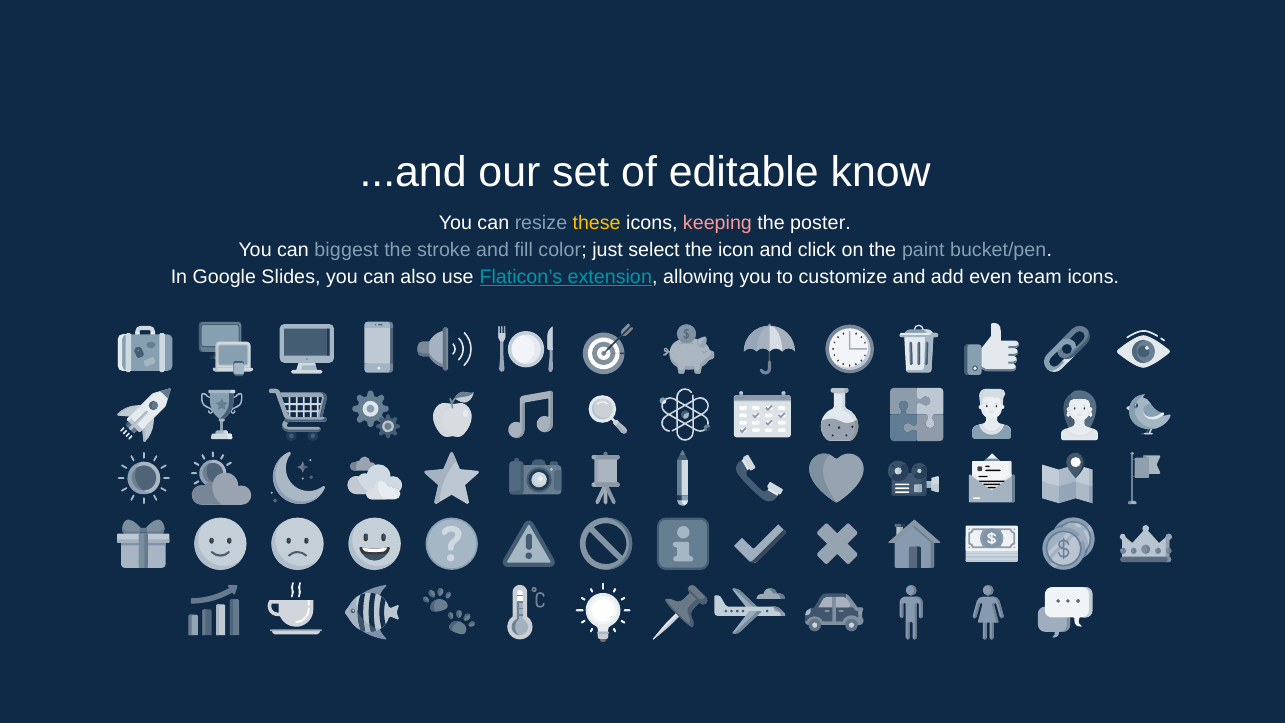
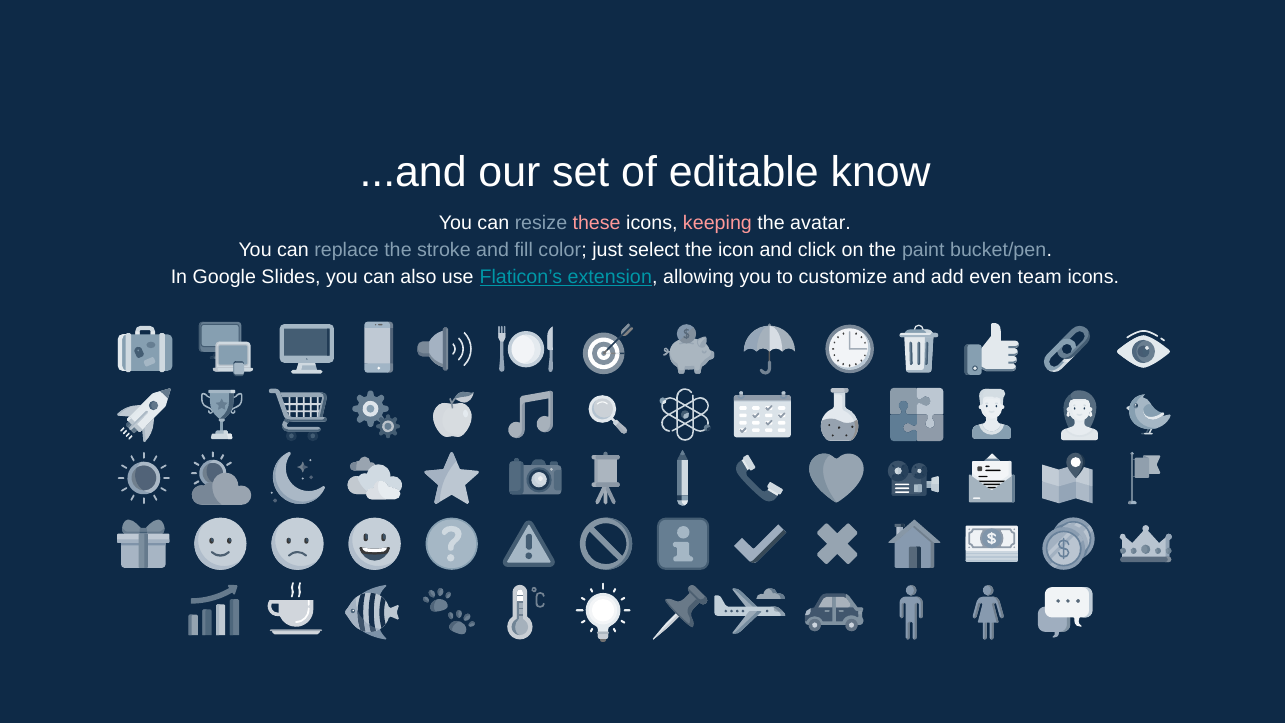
these colour: yellow -> pink (597, 223)
poster: poster -> avatar (821, 223)
biggest: biggest -> replace (347, 250)
